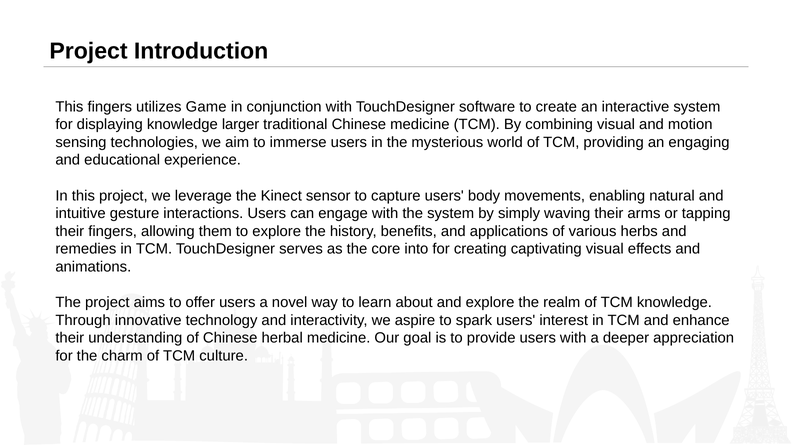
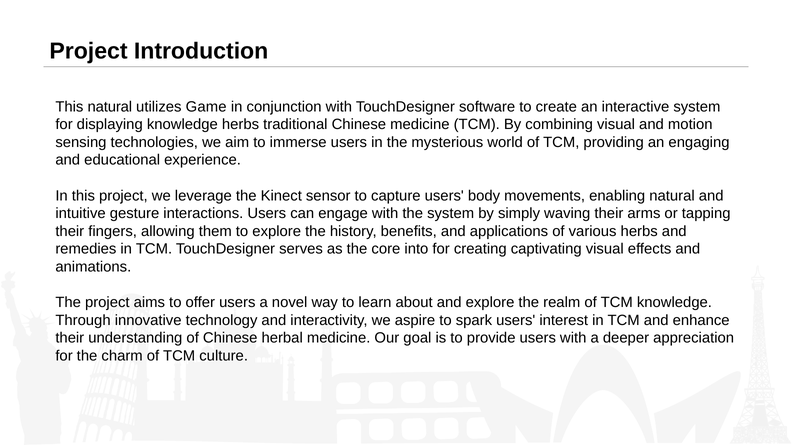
This fingers: fingers -> natural (110, 107)
knowledge larger: larger -> herbs (241, 125)
